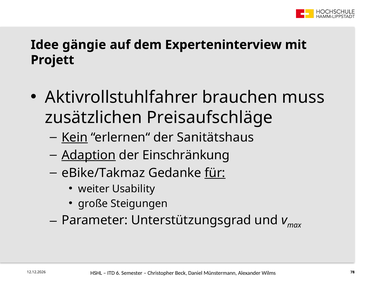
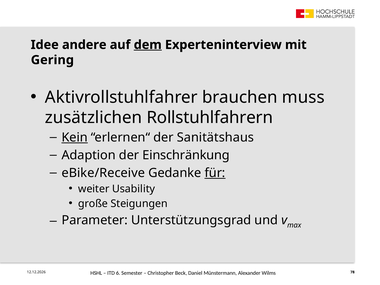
gängie: gängie -> andere (84, 45)
dem underline: none -> present (148, 45)
Projett: Projett -> Gering (52, 60)
Preisaufschläge: Preisaufschläge -> Rollstuhlfahrern (210, 117)
Adaption underline: present -> none (89, 155)
eBike/Takmaz: eBike/Takmaz -> eBike/Receive (103, 173)
